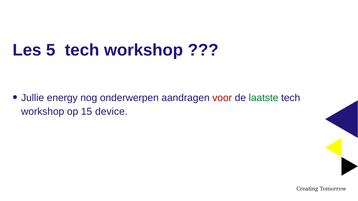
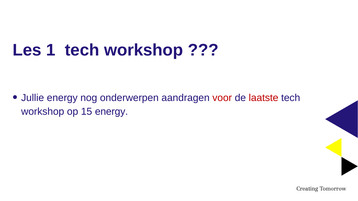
5: 5 -> 1 (51, 50)
laatste colour: green -> red (264, 98)
15 device: device -> energy (111, 112)
